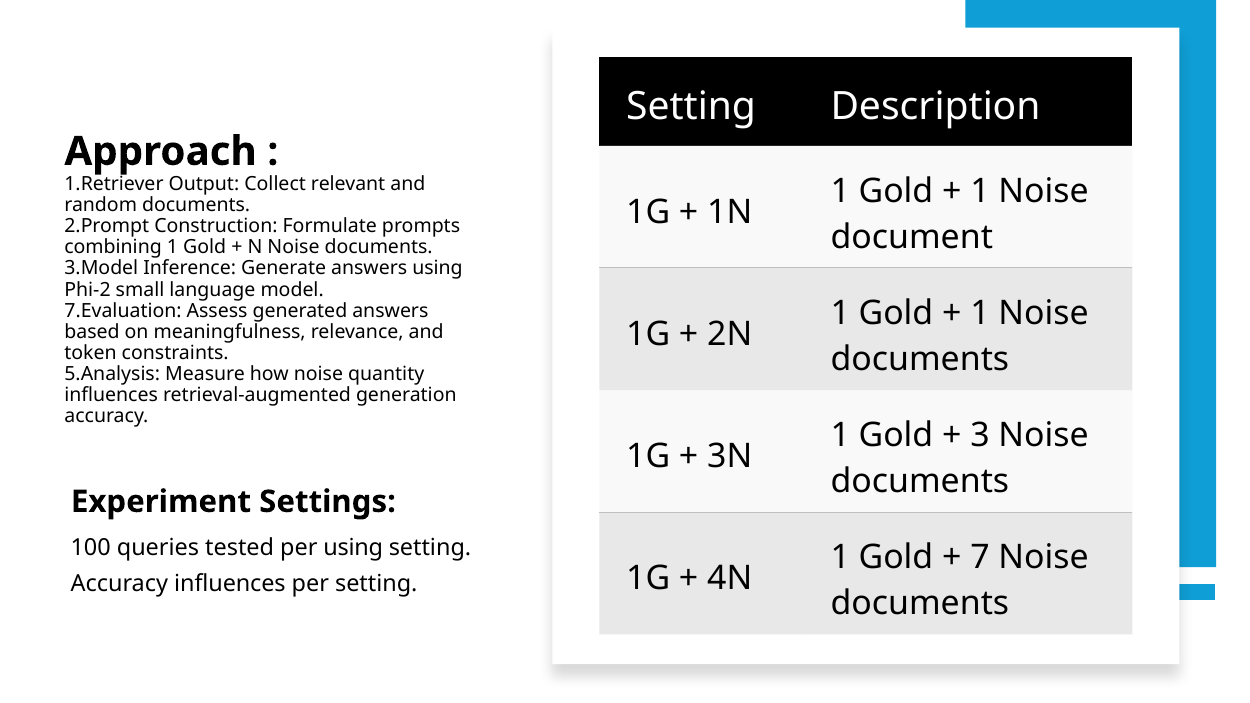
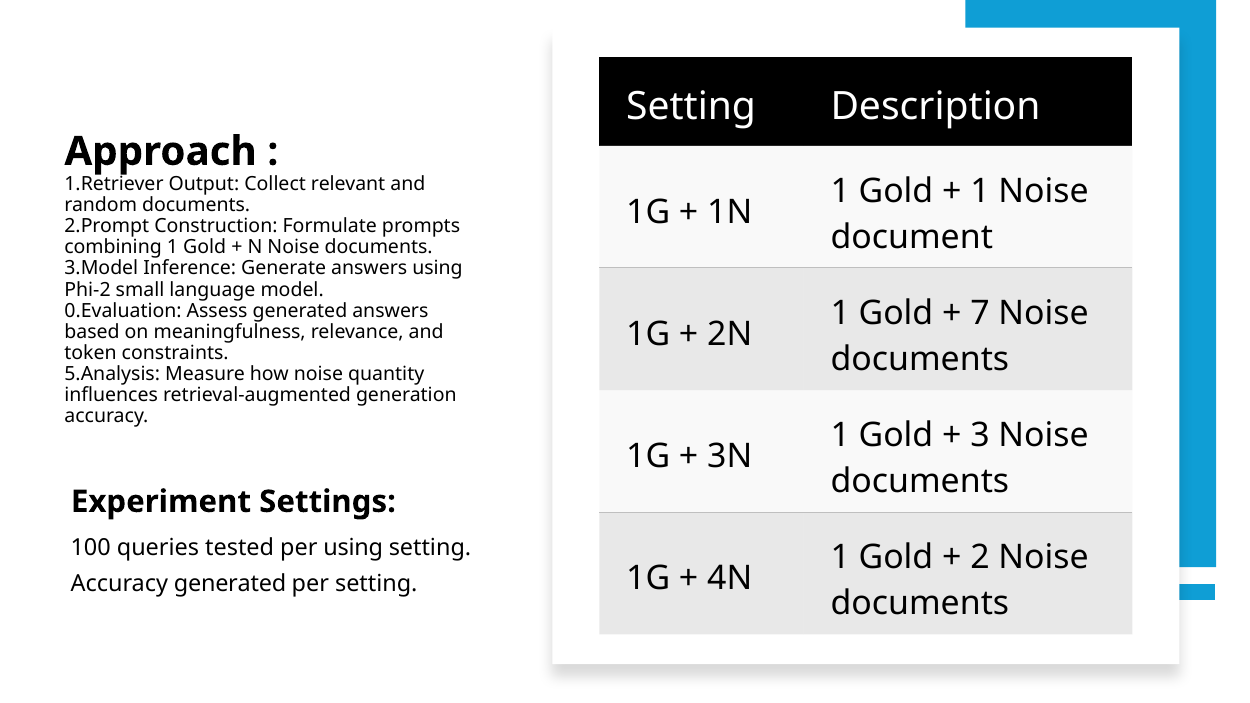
1: 1 -> 7 (980, 313)
7.Evaluation: 7.Evaluation -> 0.Evaluation (123, 311)
7: 7 -> 2 (980, 558)
Accuracy influences: influences -> generated (230, 583)
